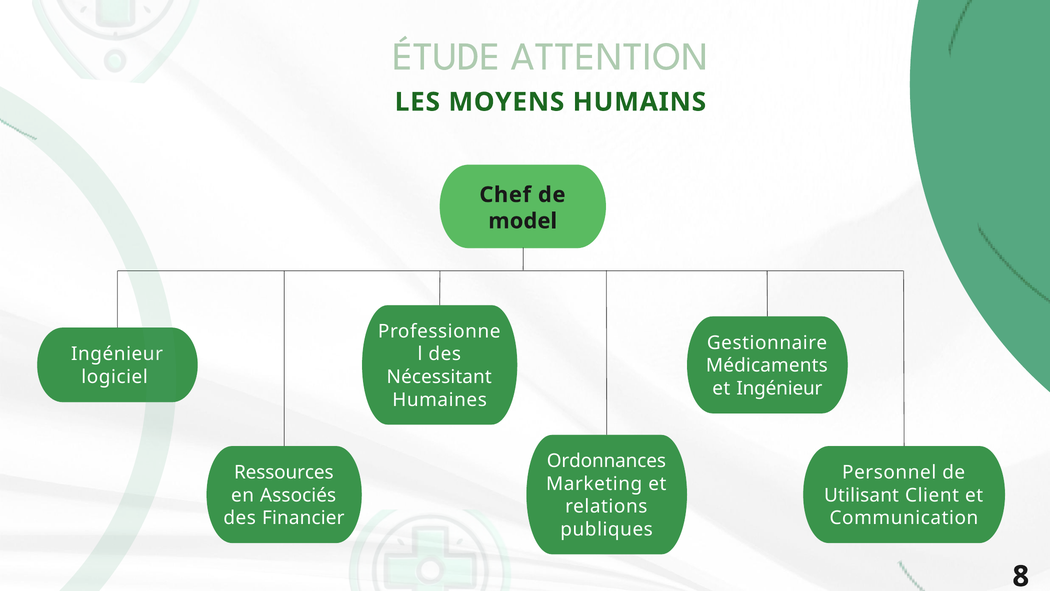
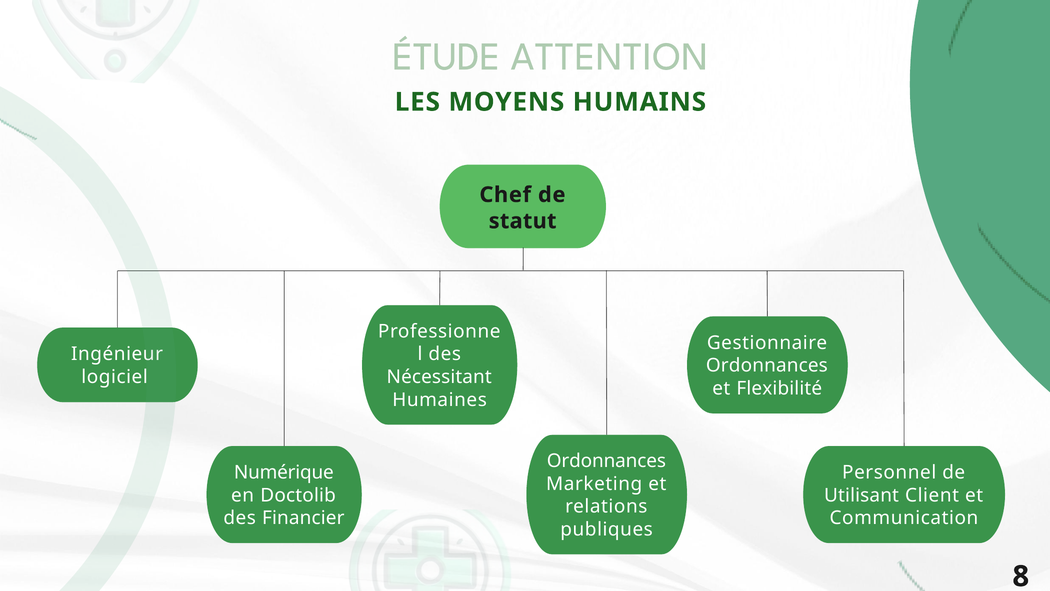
model: model -> statut (523, 221)
Médicaments: Médicaments -> Ordonnances (767, 365)
et Ingénieur: Ingénieur -> Flexibilité (779, 388)
Ressources: Ressources -> Numérique (284, 472)
Associés: Associés -> Doctolib (298, 495)
